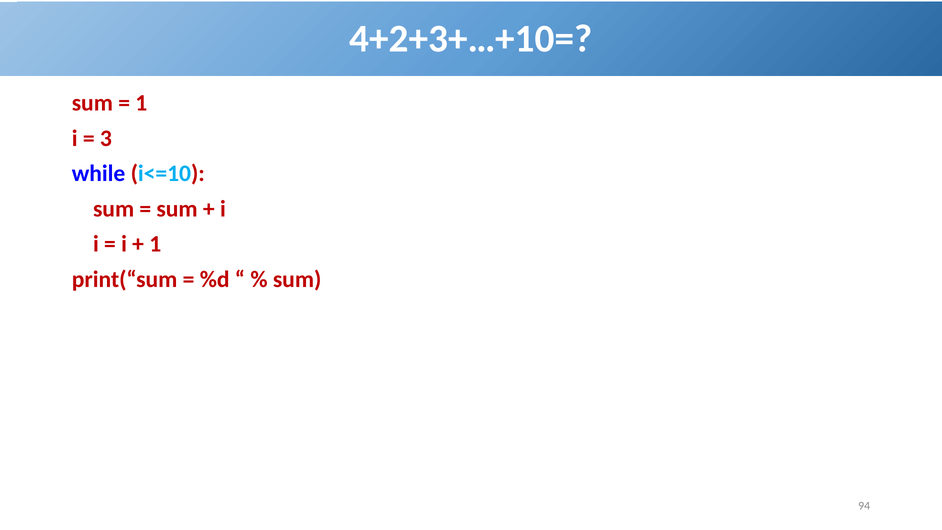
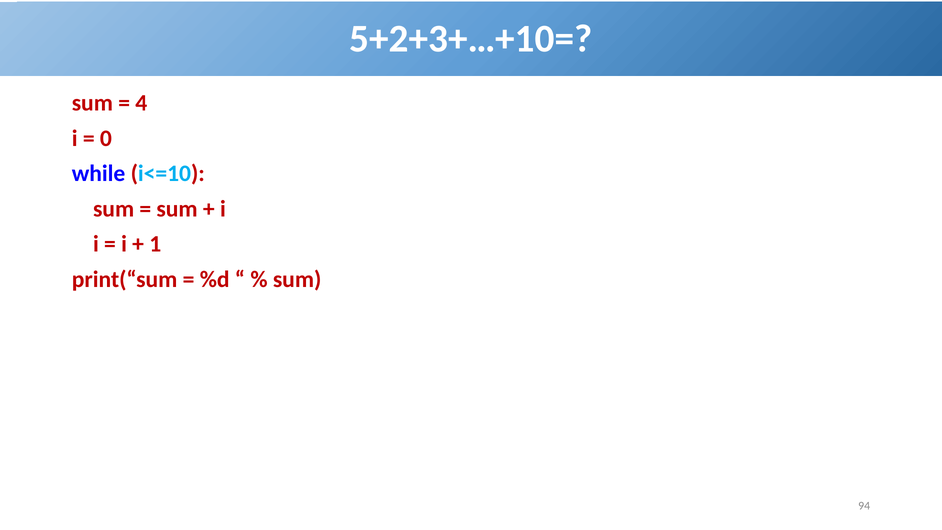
4+2+3+…+10=: 4+2+3+…+10= -> 5+2+3+…+10= (471, 39)
1: 1 -> 4 (141, 103)
3: 3 -> 0 (106, 138)
